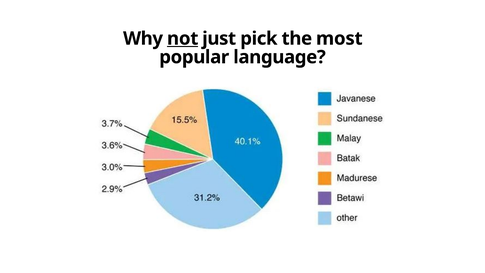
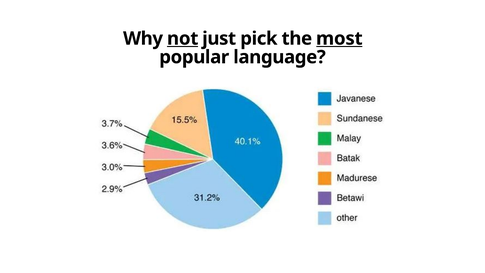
most underline: none -> present (339, 39)
